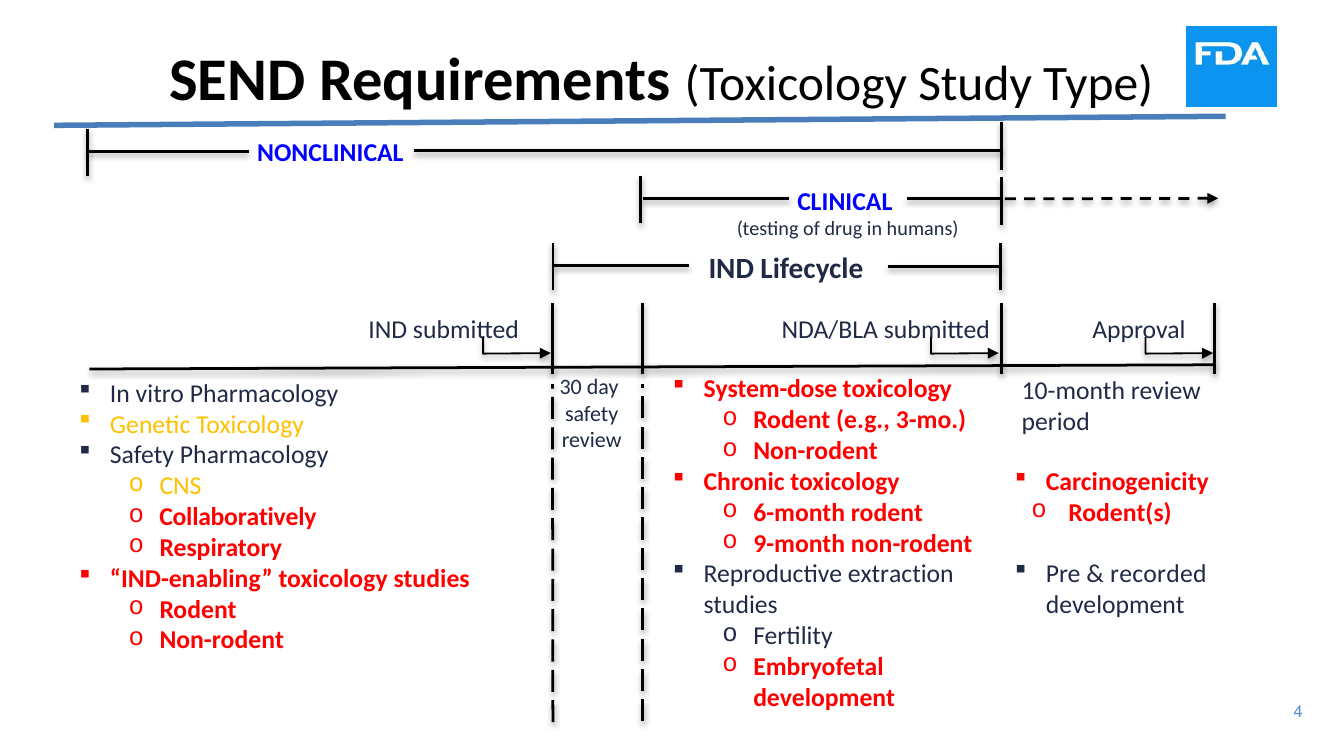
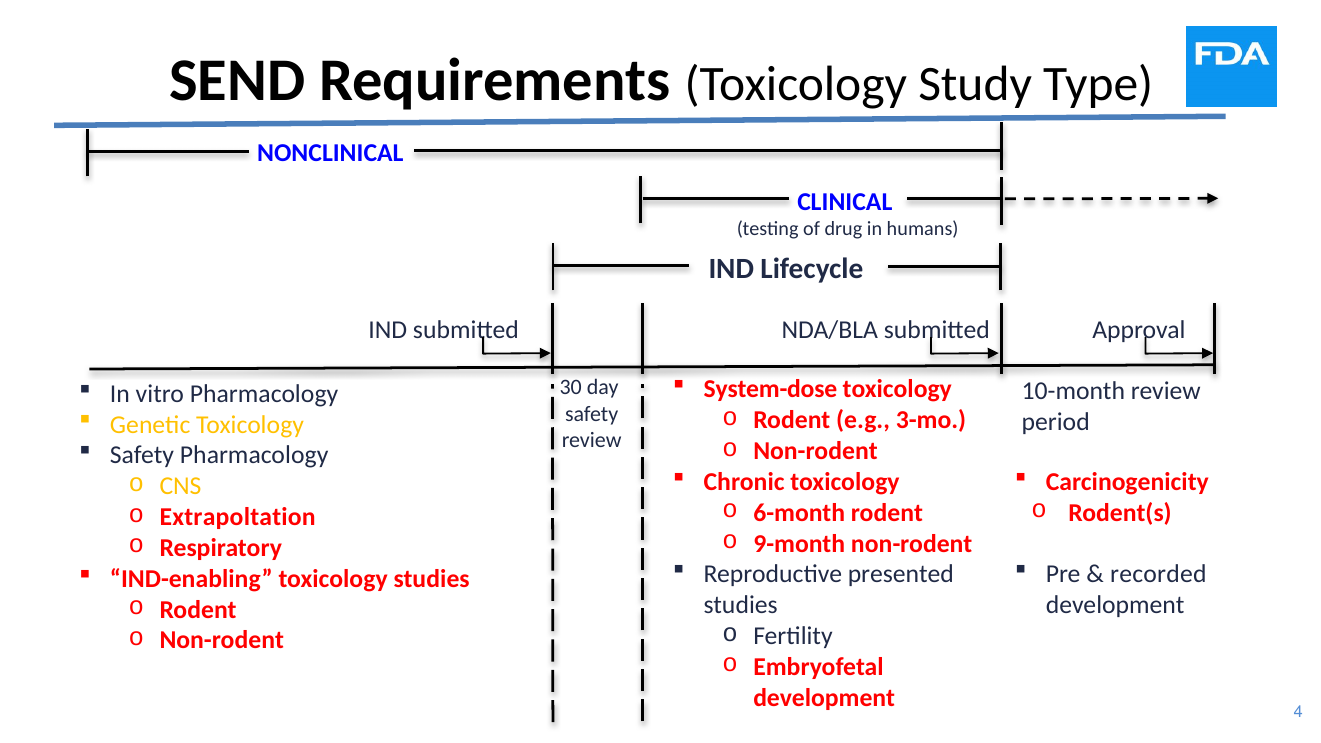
Collaboratively: Collaboratively -> Extrapoltation (238, 517)
extraction: extraction -> presented (901, 574)
